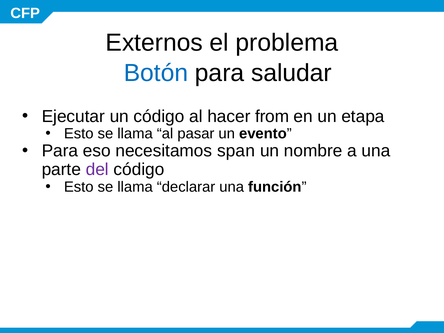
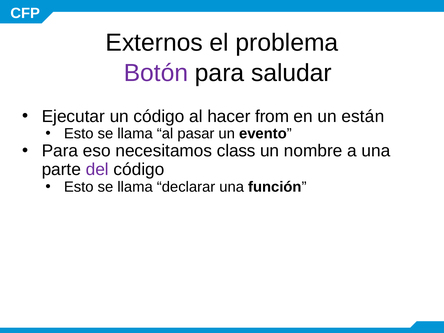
Botón colour: blue -> purple (156, 73)
etapa: etapa -> están (363, 116)
span: span -> class (236, 151)
